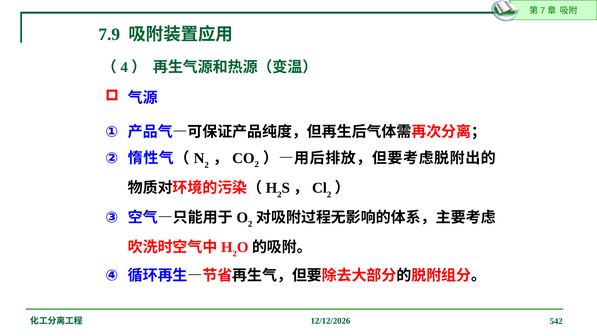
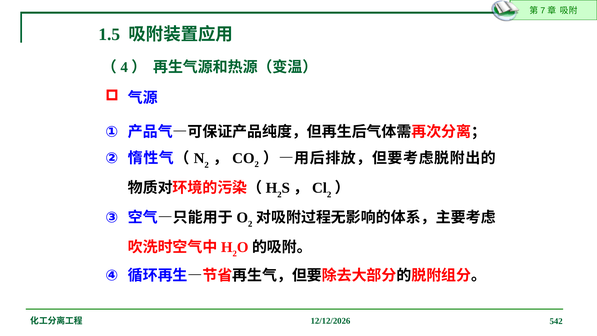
7.9: 7.9 -> 1.5 (109, 34)
